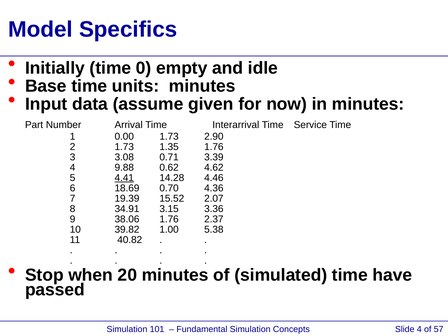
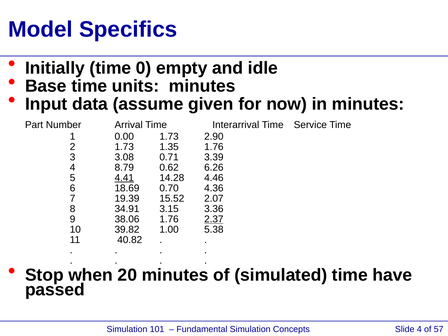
9.88: 9.88 -> 8.79 (124, 167)
4.62: 4.62 -> 6.26 (214, 167)
2.37 underline: none -> present (214, 219)
